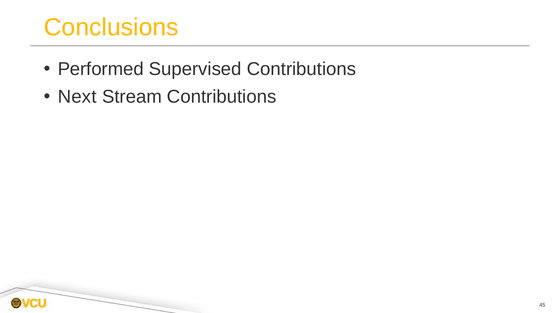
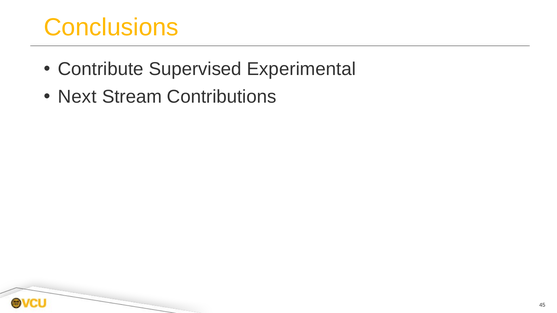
Performed: Performed -> Contribute (101, 69)
Supervised Contributions: Contributions -> Experimental (301, 69)
